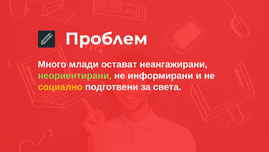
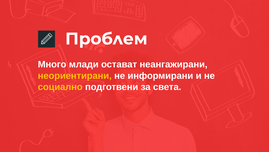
неориентирани colour: light green -> yellow (75, 75)
